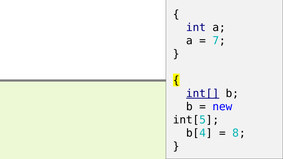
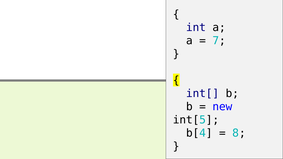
int[ underline: present -> none (203, 94)
